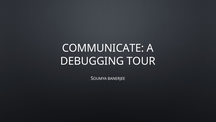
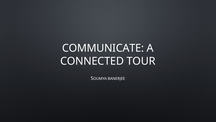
DEBUGGING: DEBUGGING -> CONNECTED (92, 61)
